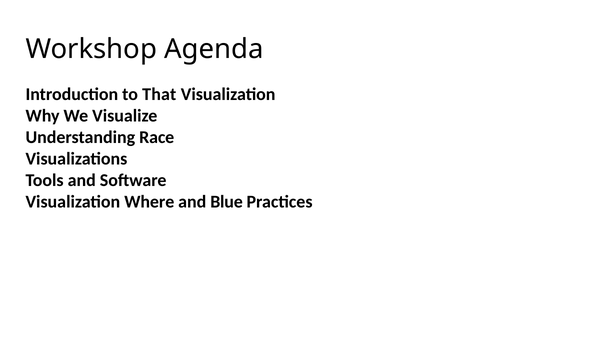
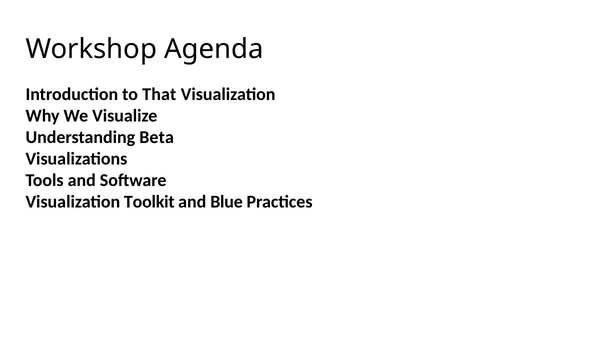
Race: Race -> Beta (157, 137)
Where: Where -> Toolkit (149, 202)
